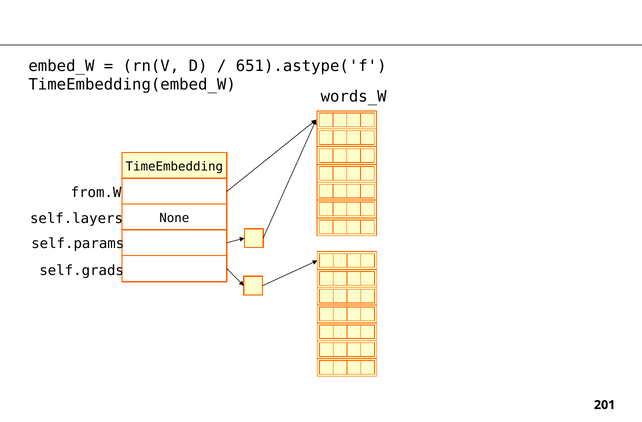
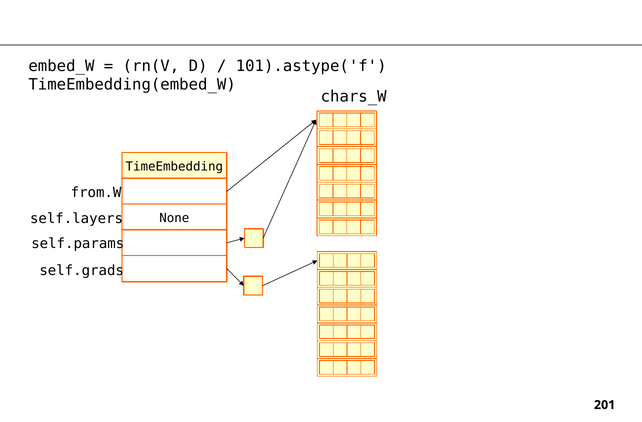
651).astype('f: 651).astype('f -> 101).astype('f (311, 66)
words_W: words_W -> chars_W (354, 97)
